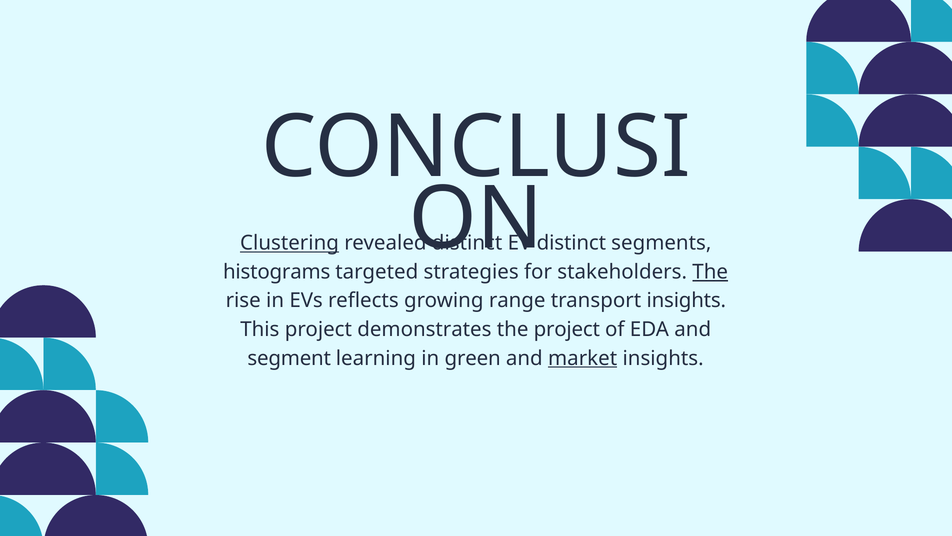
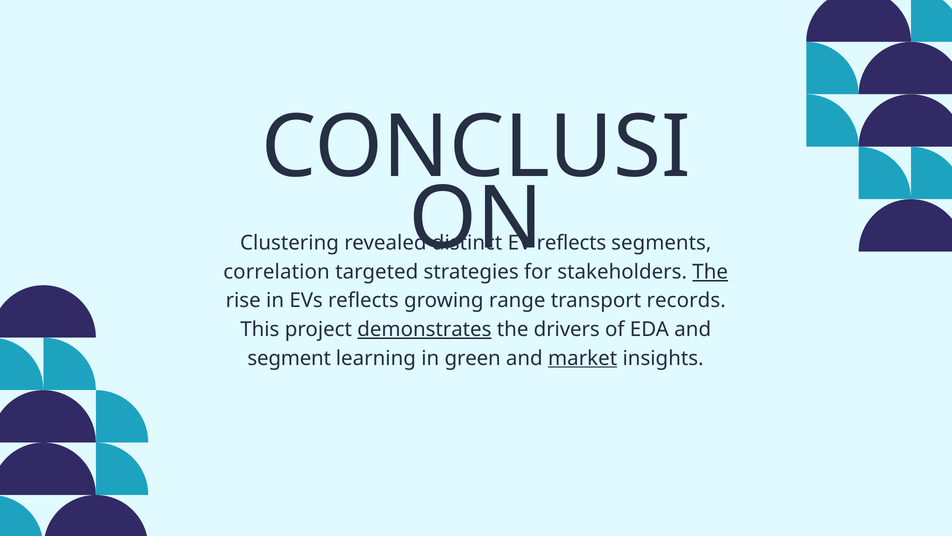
Clustering underline: present -> none (290, 243)
distinct: distinct -> reflects (571, 243)
histograms: histograms -> correlation (277, 272)
transport insights: insights -> records (686, 300)
demonstrates underline: none -> present (424, 329)
the project: project -> drivers (567, 329)
